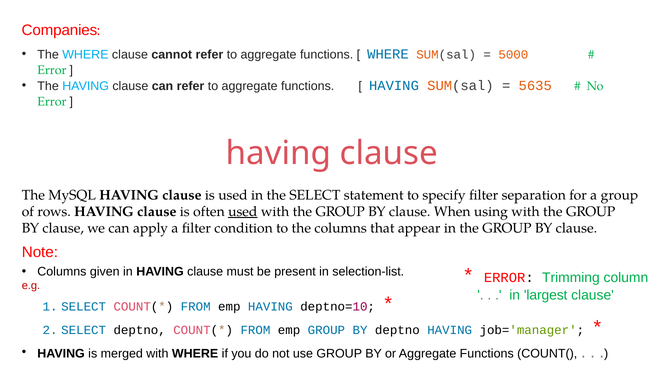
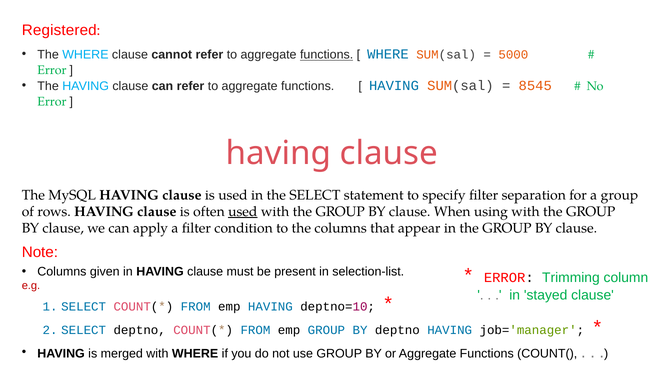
Companies: Companies -> Registered (59, 30)
functions underline: none -> present (327, 55)
5635: 5635 -> 8545 (535, 86)
largest: largest -> stayed (546, 296)
